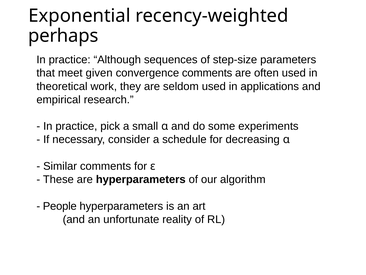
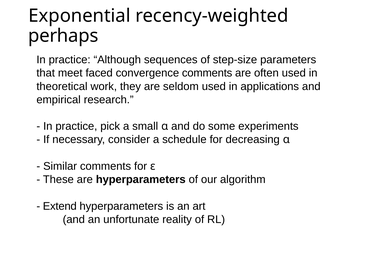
given: given -> faced (99, 73)
People: People -> Extend (60, 206)
